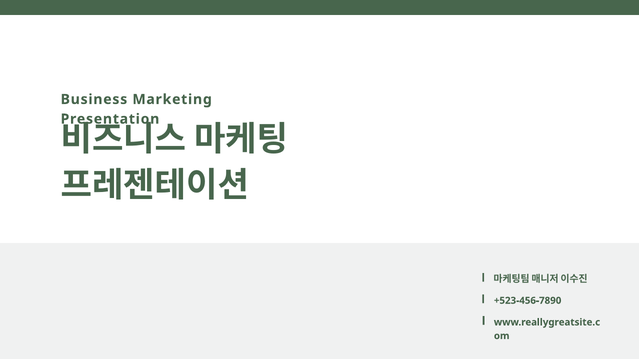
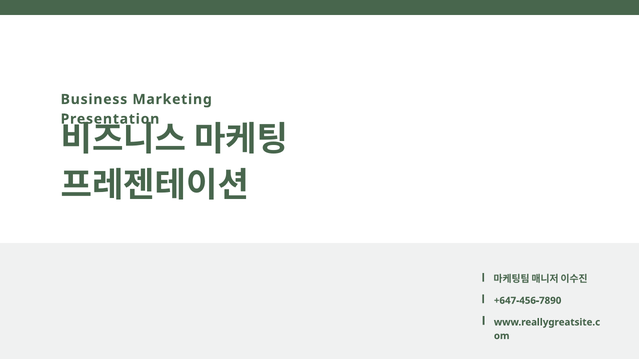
+523-456-7890: +523-456-7890 -> +647-456-7890 (528, 301)
